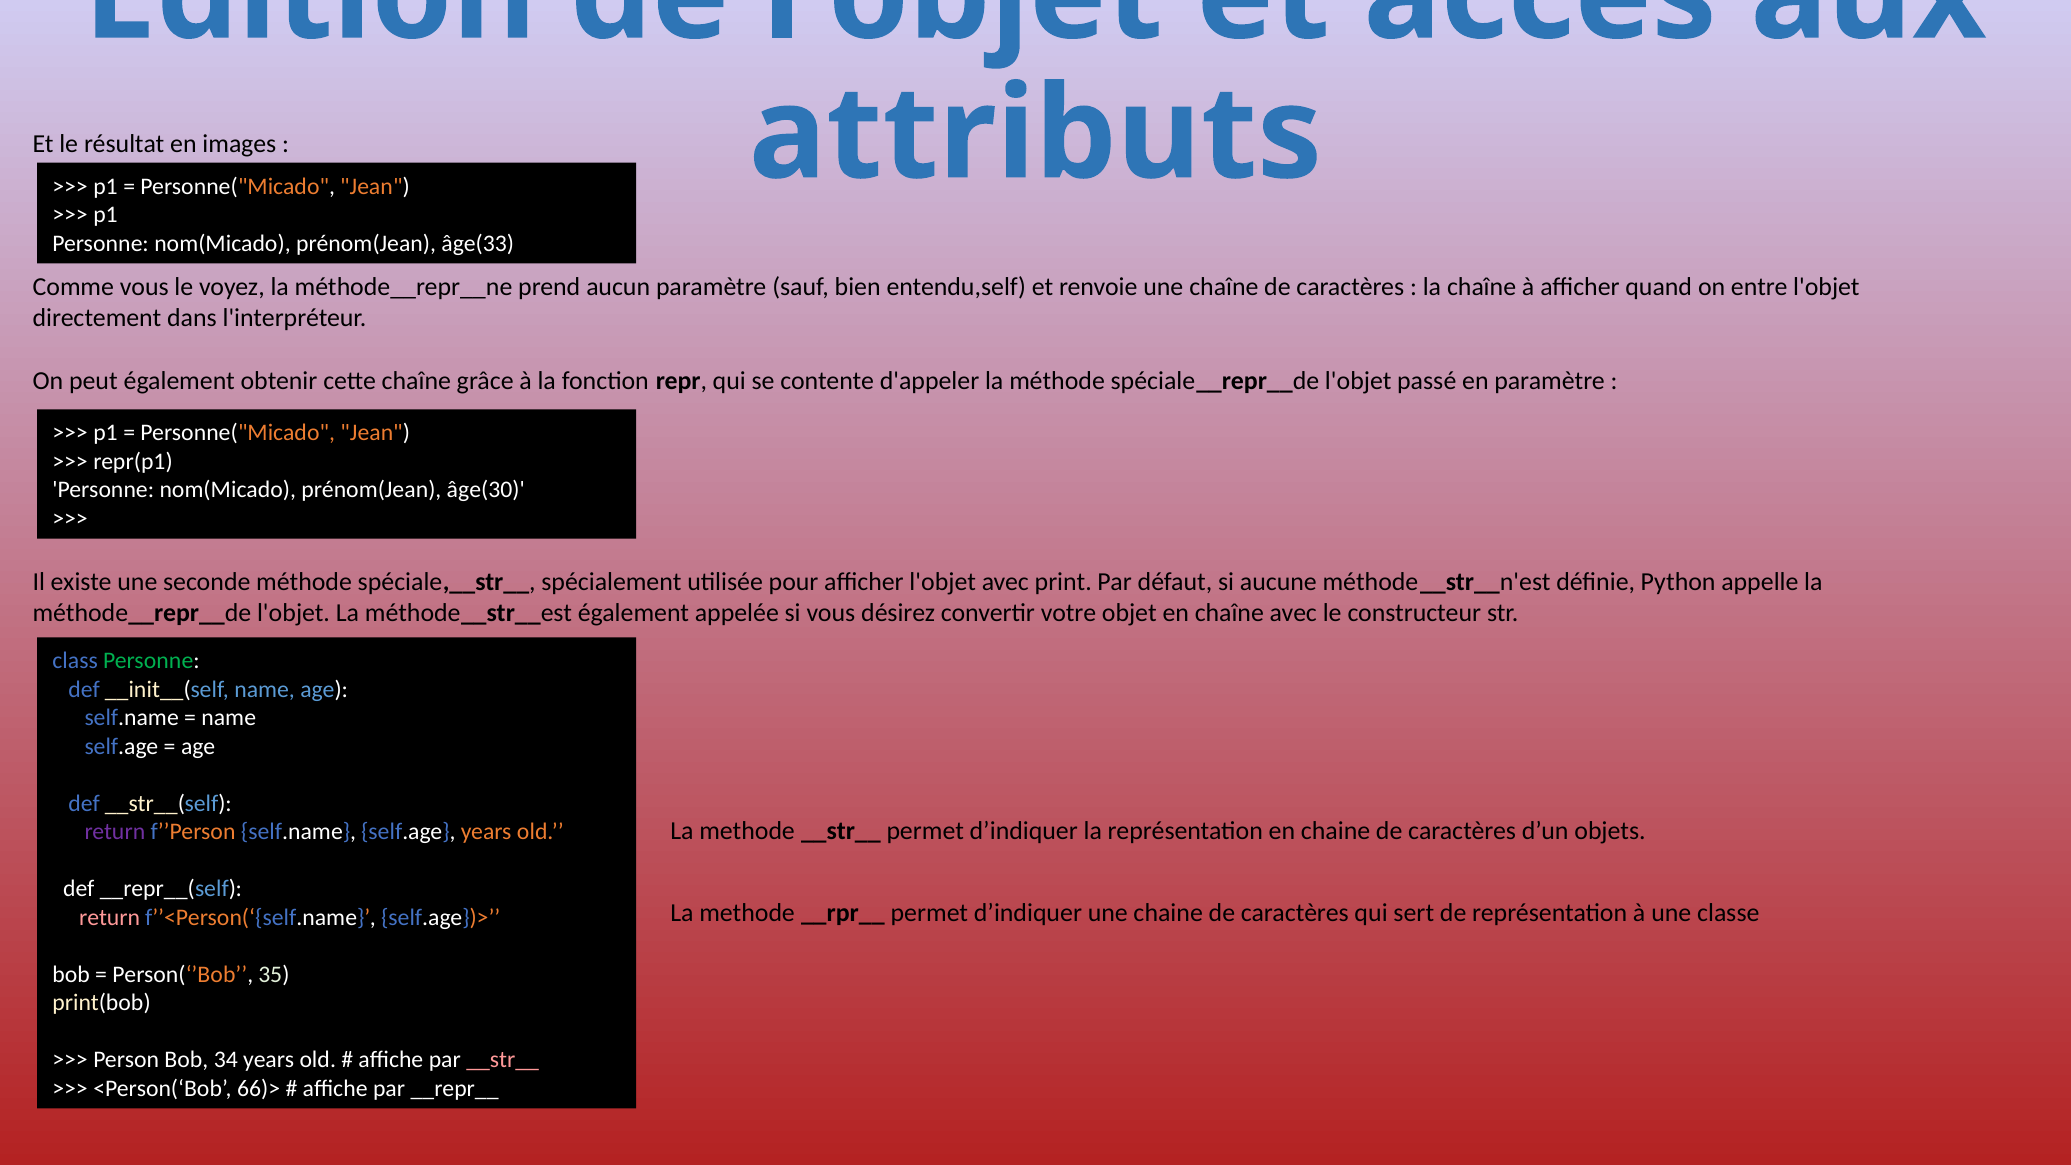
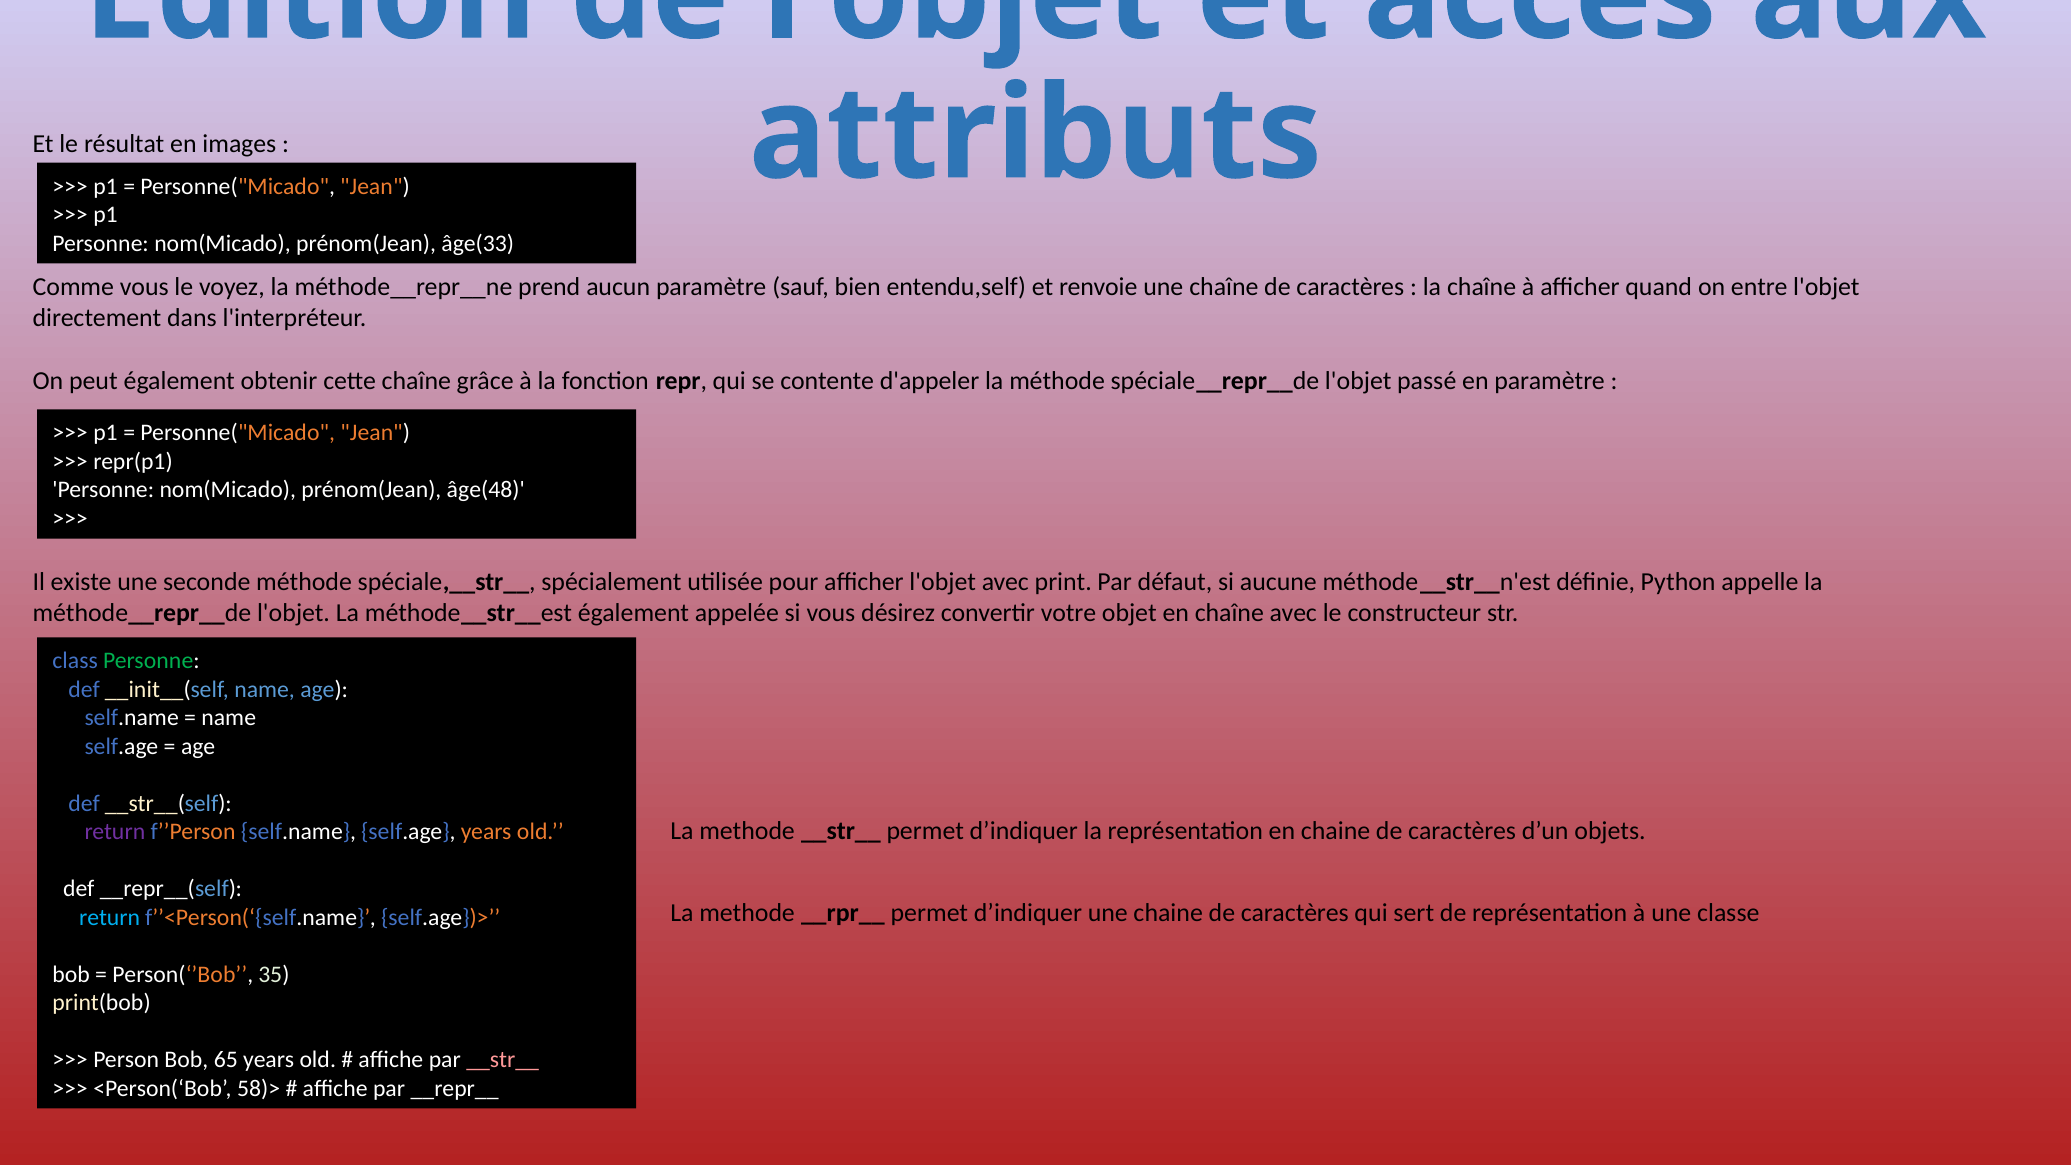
âge(30: âge(30 -> âge(48 (486, 490)
return colour: pink -> light blue (110, 917)
34: 34 -> 65 (226, 1060)
66)>: 66)> -> 58)> (259, 1088)
